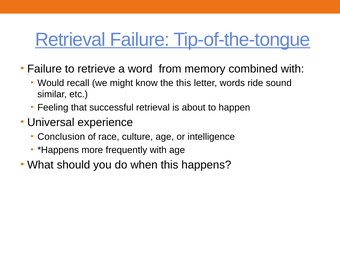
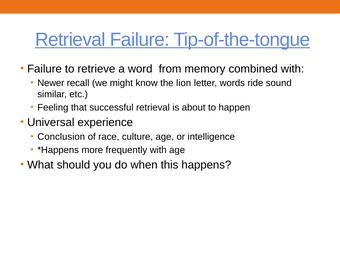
Would: Would -> Newer (51, 83)
the this: this -> lion (184, 83)
